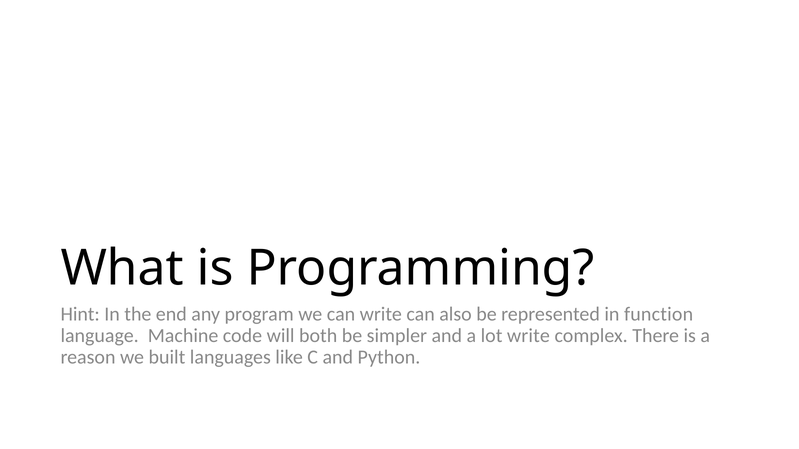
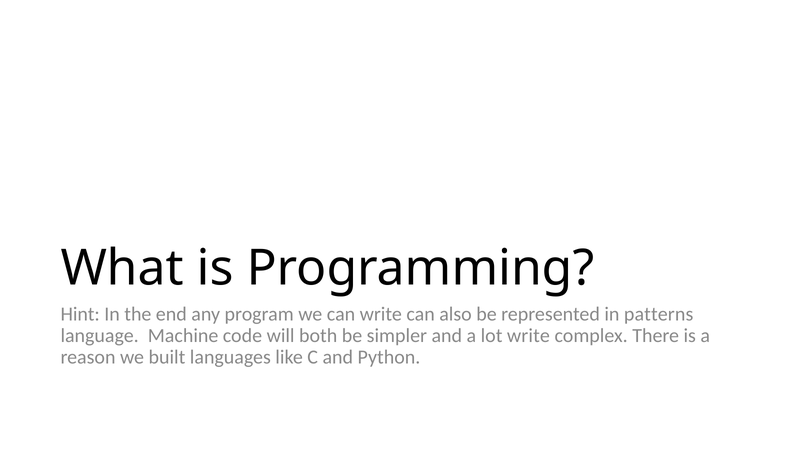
function: function -> patterns (659, 314)
